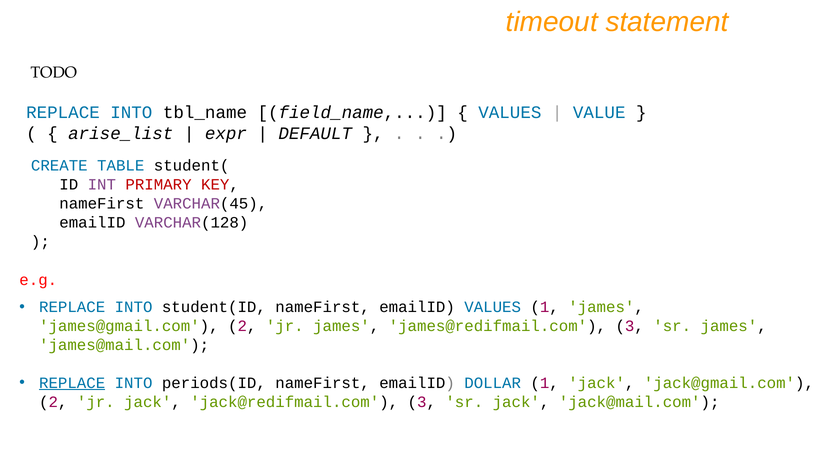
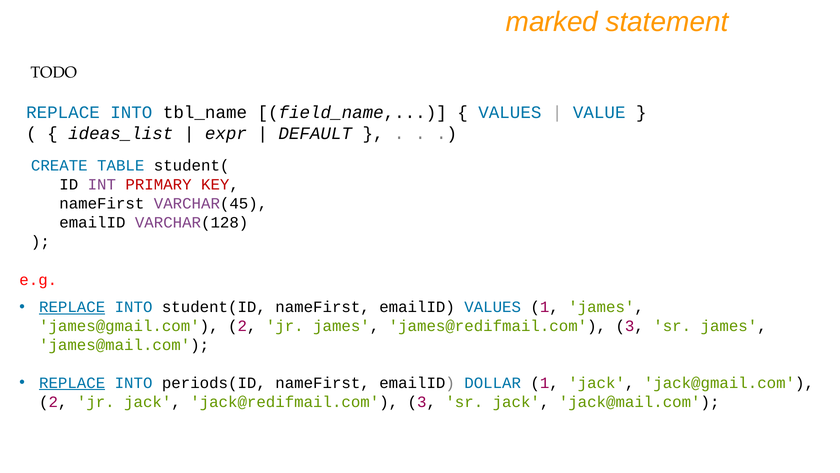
timeout: timeout -> marked (552, 22)
arise_list: arise_list -> ideas_list (121, 133)
REPLACE underline: none -> present (72, 307)
